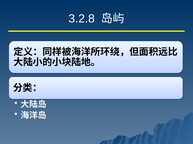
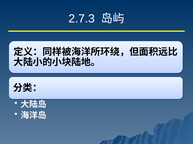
3.2.8: 3.2.8 -> 2.7.3 (82, 19)
